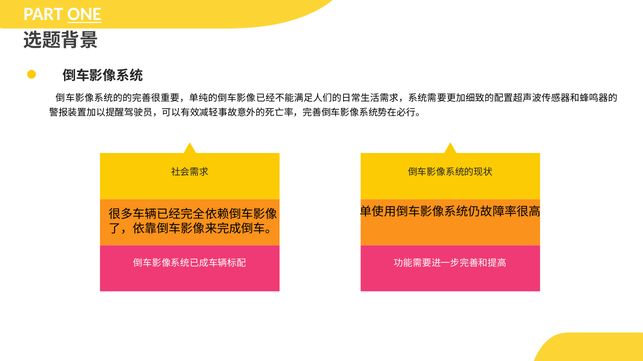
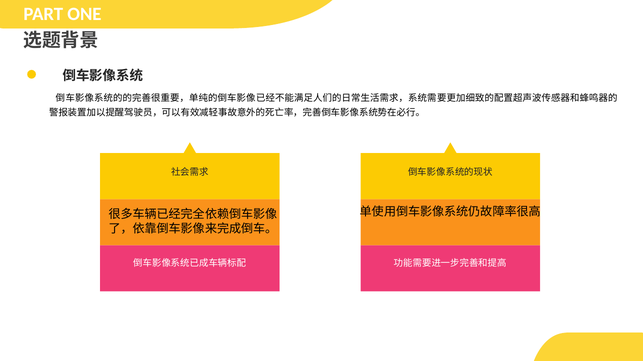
ONE underline: present -> none (84, 14)
